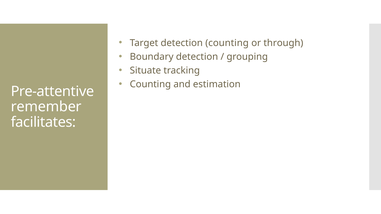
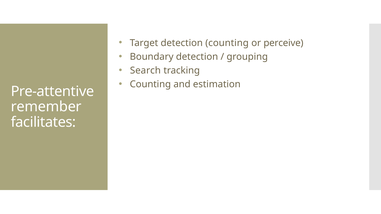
through: through -> perceive (283, 43)
Situate: Situate -> Search (145, 71)
